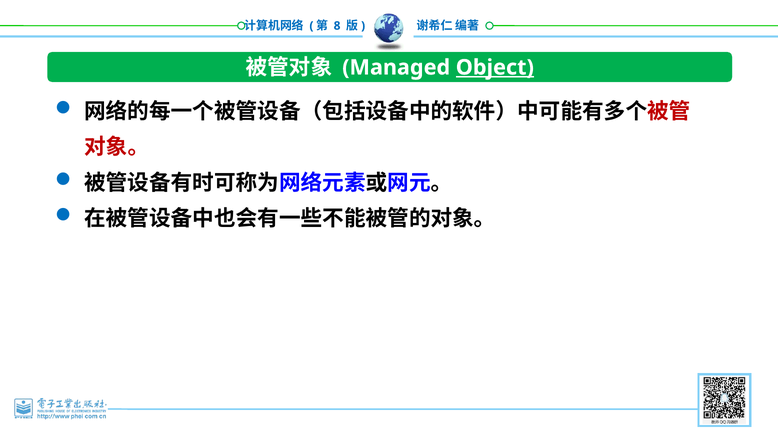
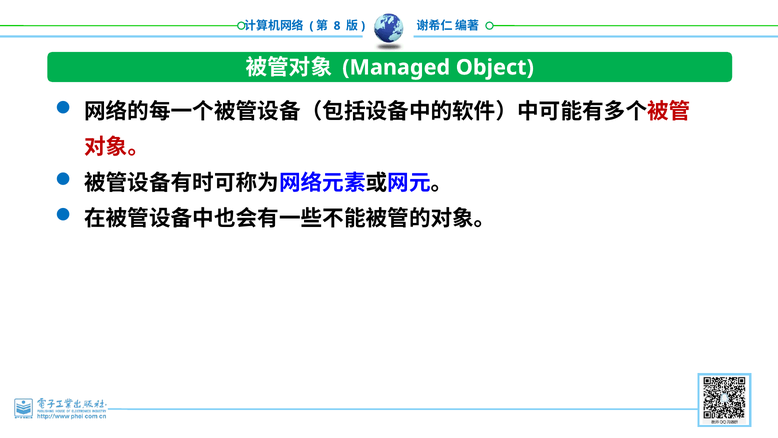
Object underline: present -> none (495, 67)
